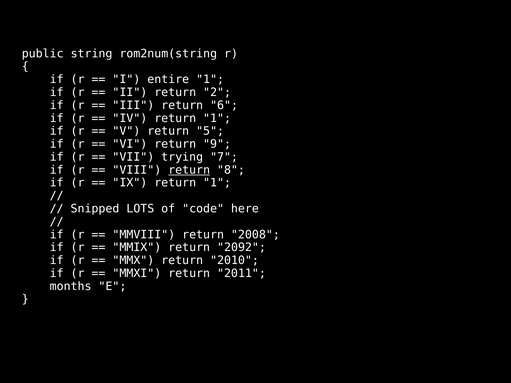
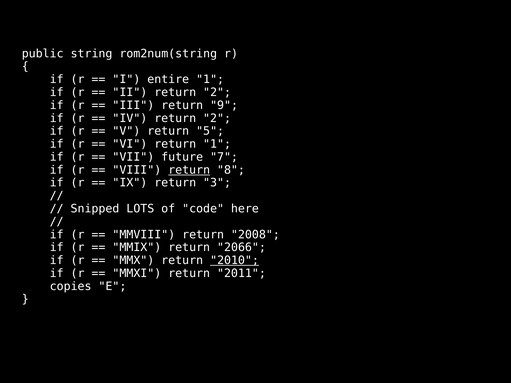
6: 6 -> 9 (224, 105)
IV return 1: 1 -> 2 (217, 118)
return 9: 9 -> 1 (217, 144)
trying: trying -> future (182, 157)
IX return 1: 1 -> 3 (217, 183)
2092: 2092 -> 2066 (241, 248)
2010 underline: none -> present (235, 261)
months: months -> copies (71, 287)
